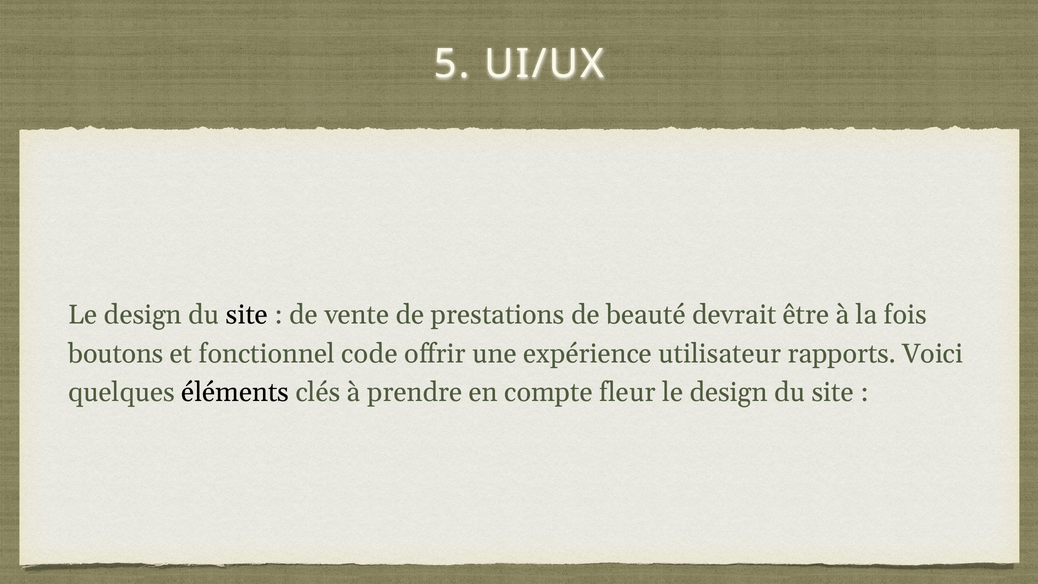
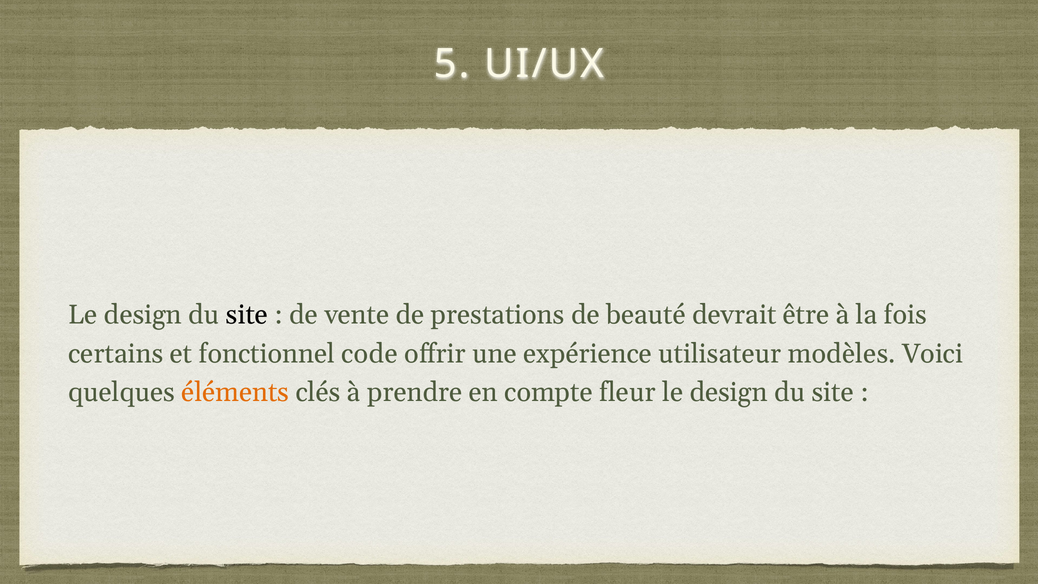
boutons: boutons -> certains (116, 354)
rapports: rapports -> modèles (842, 354)
éléments colour: black -> orange (235, 392)
